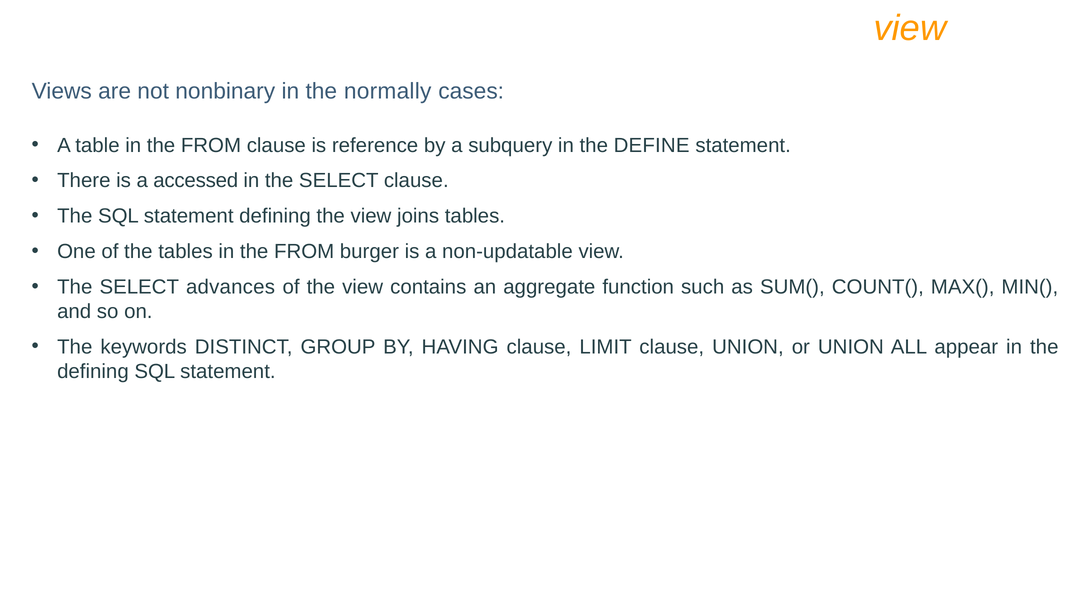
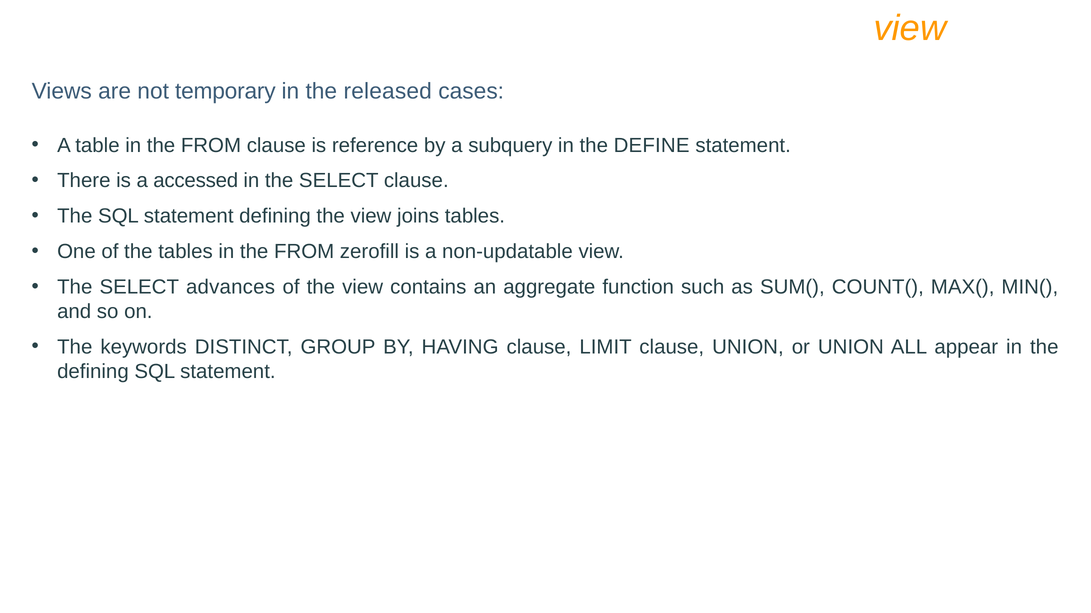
nonbinary: nonbinary -> temporary (225, 91)
normally: normally -> released (388, 91)
burger: burger -> zerofill (369, 252)
